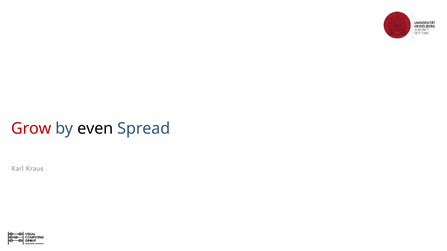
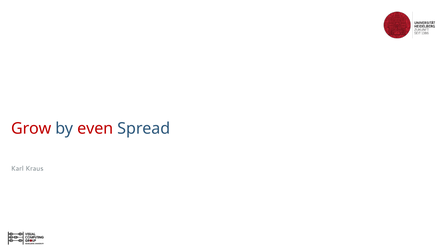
even colour: black -> red (95, 129)
